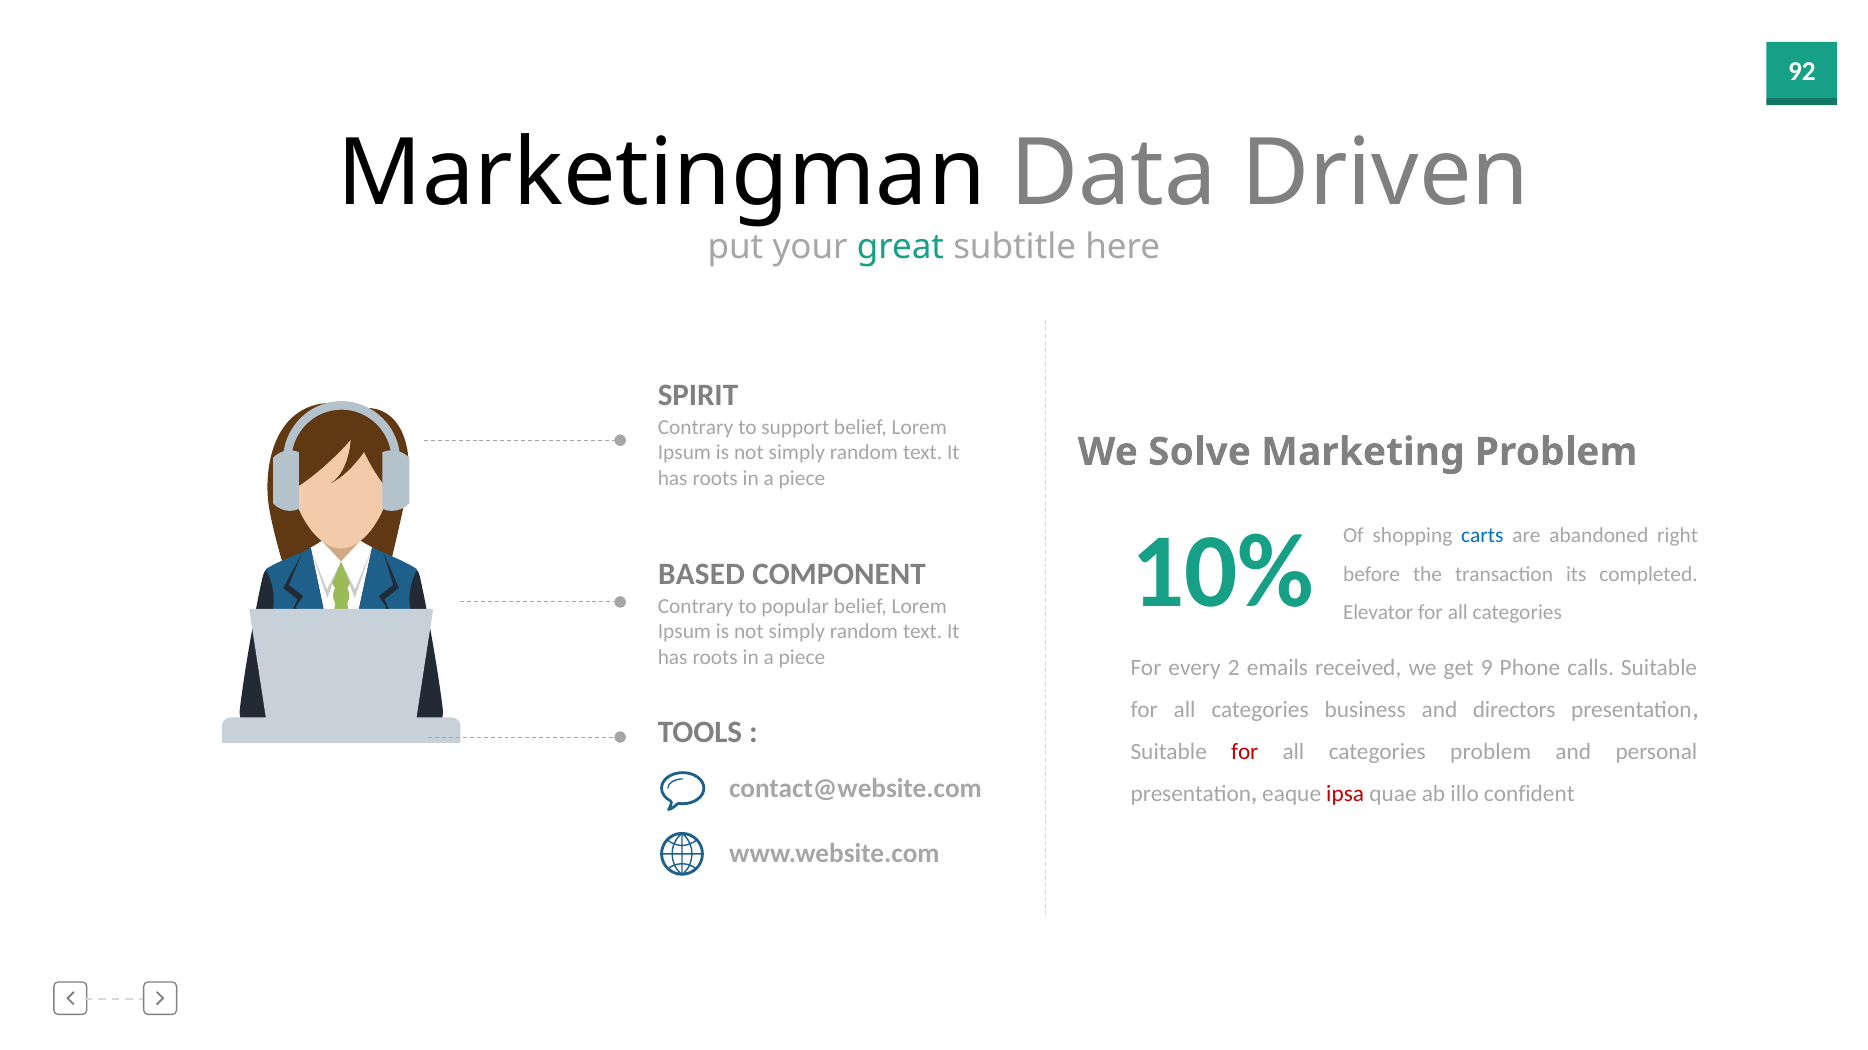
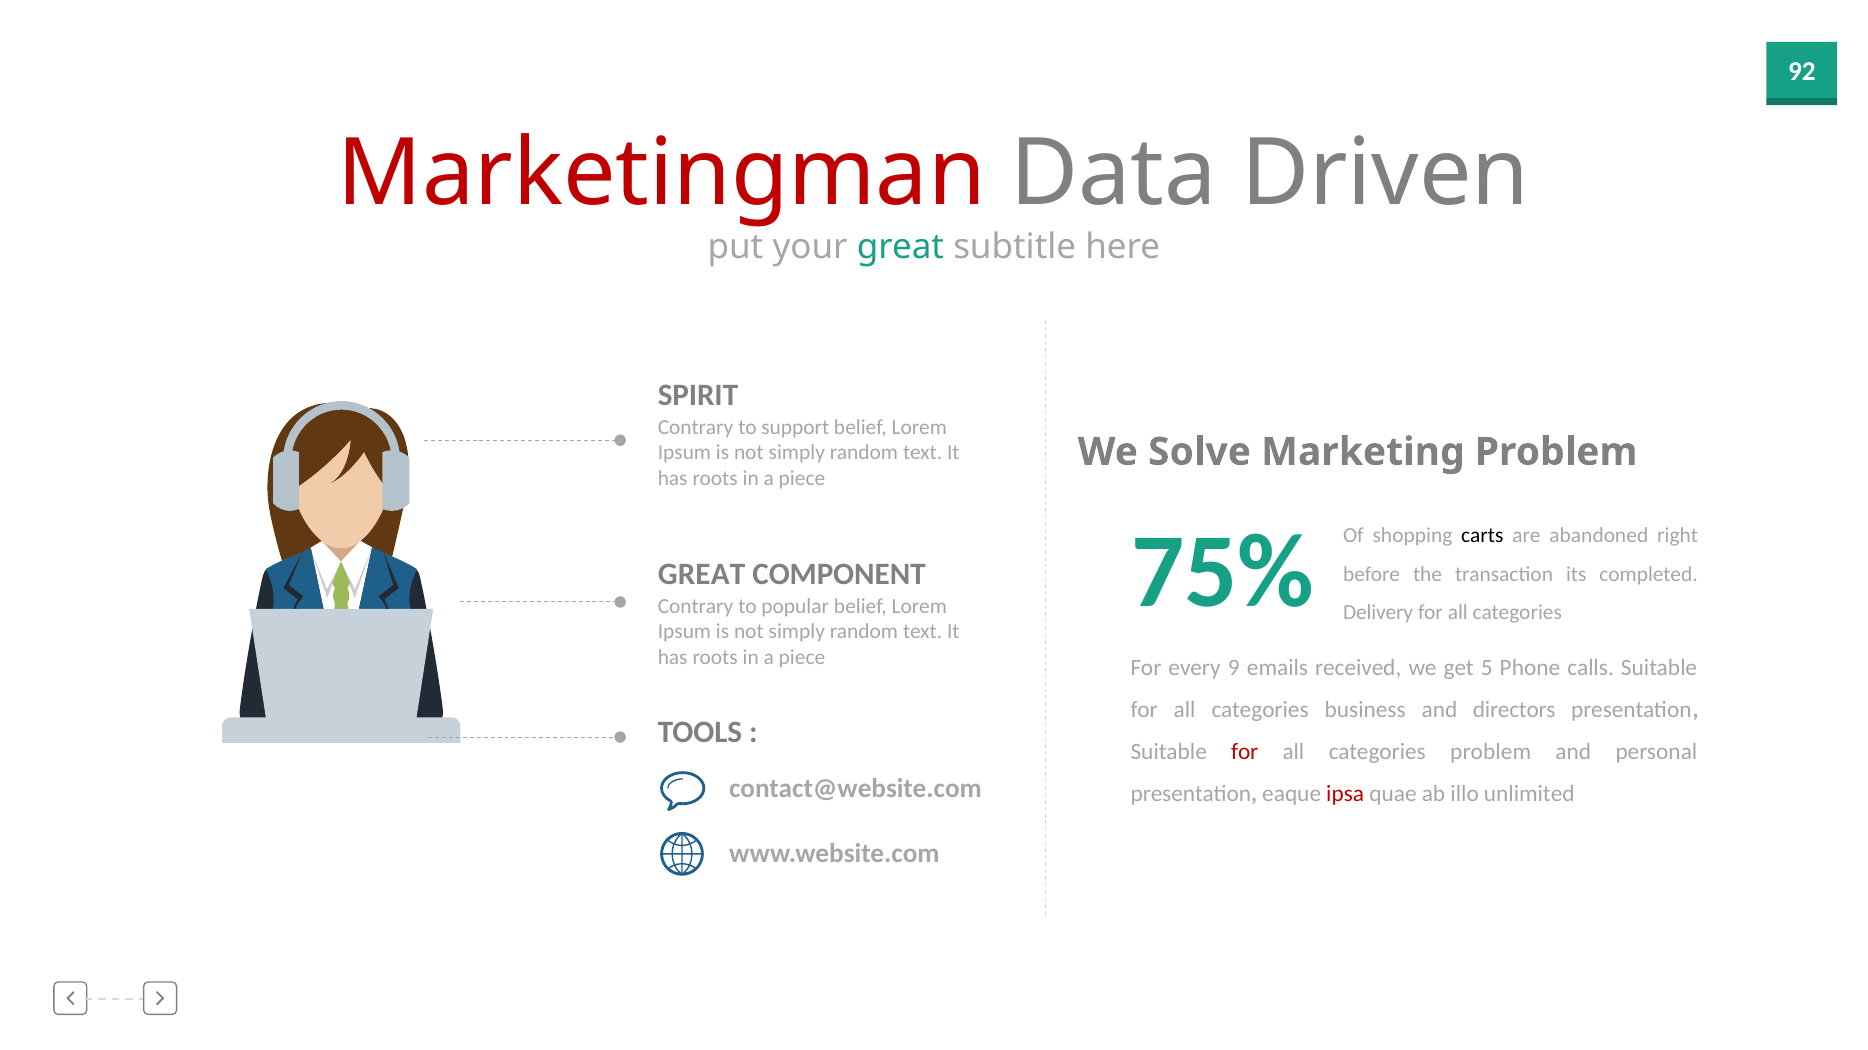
Marketingman colour: black -> red (662, 174)
carts colour: blue -> black (1482, 536)
10%: 10% -> 75% (1223, 572)
BASED: BASED -> GREAT (702, 574)
Elevator: Elevator -> Delivery (1378, 613)
2: 2 -> 9 (1234, 669)
9: 9 -> 5 (1487, 669)
confident: confident -> unlimited (1529, 795)
